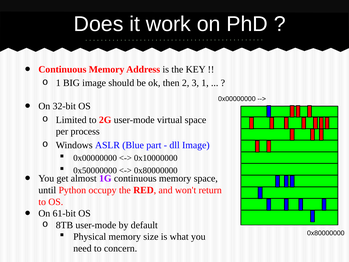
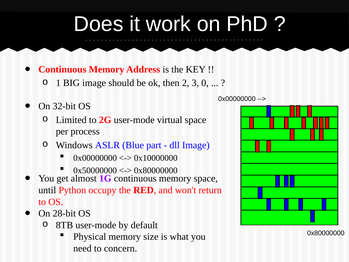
3 1: 1 -> 0 (205, 83)
61-bit: 61-bit -> 28-bit (64, 213)
